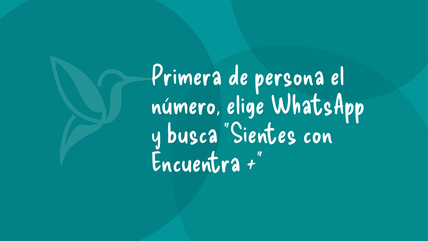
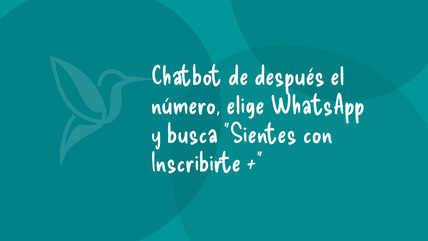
Primera: Primera -> Chatbot (187, 76)
persona: persona -> después (290, 76)
Encuentra: Encuentra -> Inscribirte (196, 163)
